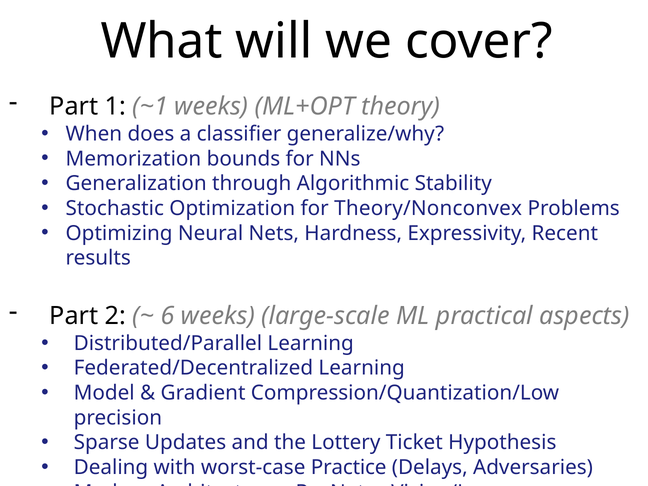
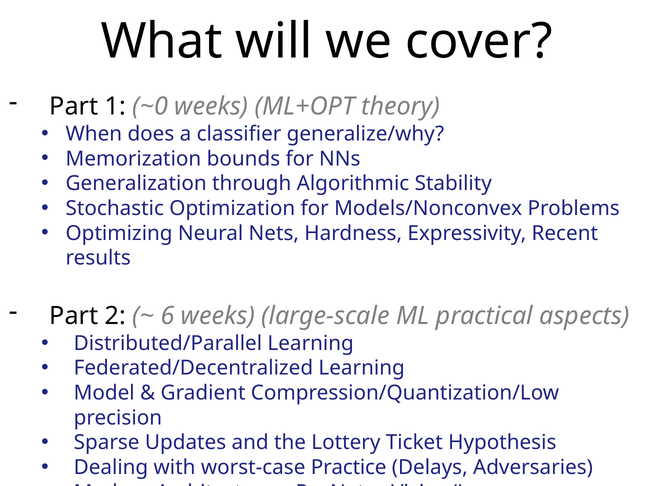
~1: ~1 -> ~0 (150, 107)
Theory/Nonconvex: Theory/Nonconvex -> Models/Nonconvex (428, 208)
